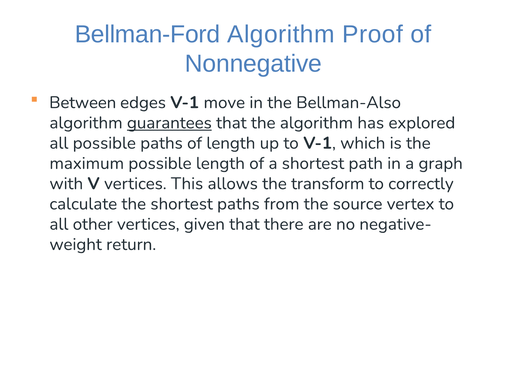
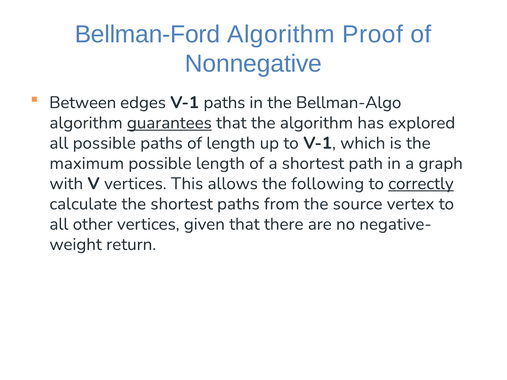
V-1 move: move -> paths (224, 103)
Bellman-Also: Bellman-Also -> Bellman-Algo (349, 103)
transform: transform -> following (328, 184)
correctly underline: none -> present (421, 184)
